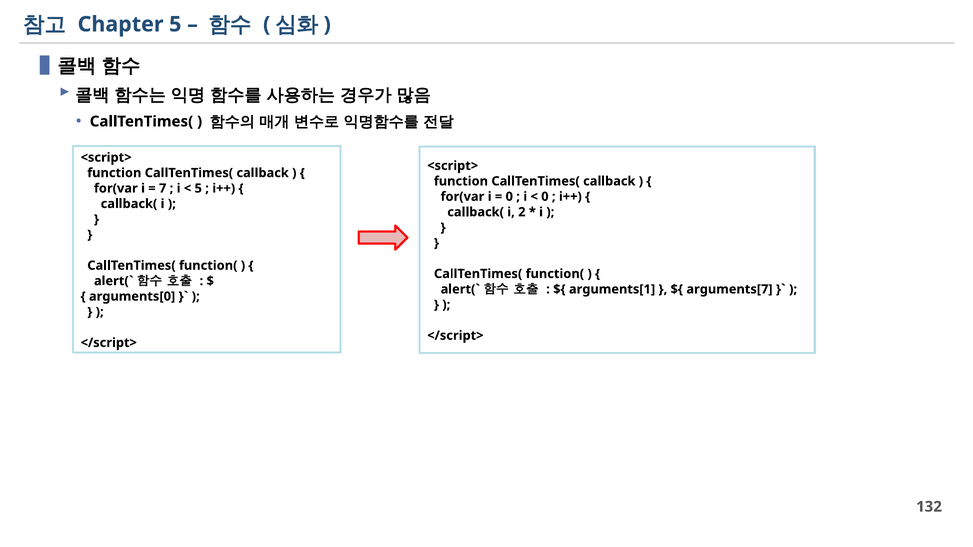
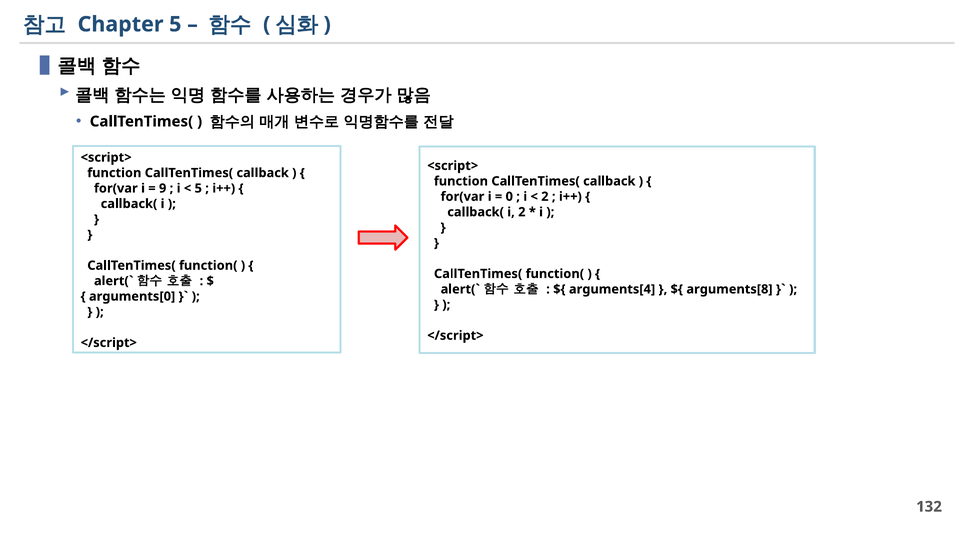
7: 7 -> 9 (163, 188)
0: 0 -> 2 (545, 197)
arguments[1: arguments[1 -> arguments[4 (612, 289)
arguments[7: arguments[7 -> arguments[8 (729, 289)
